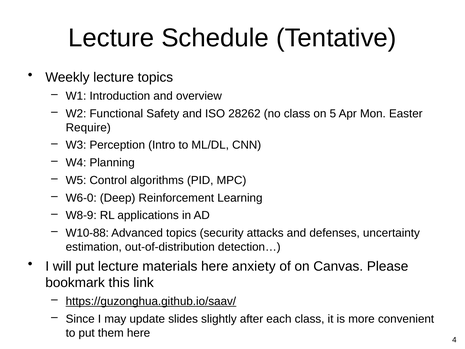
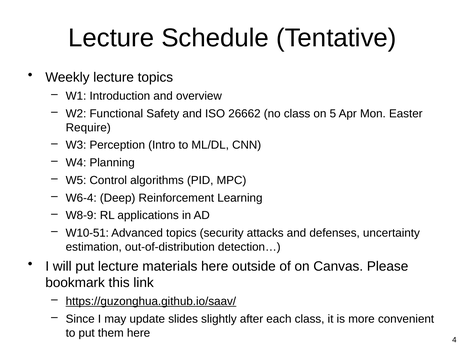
28262: 28262 -> 26662 (244, 113)
W6-0: W6-0 -> W6-4 (81, 198)
W10-88: W10-88 -> W10-51 (87, 233)
anxiety: anxiety -> outside (254, 266)
